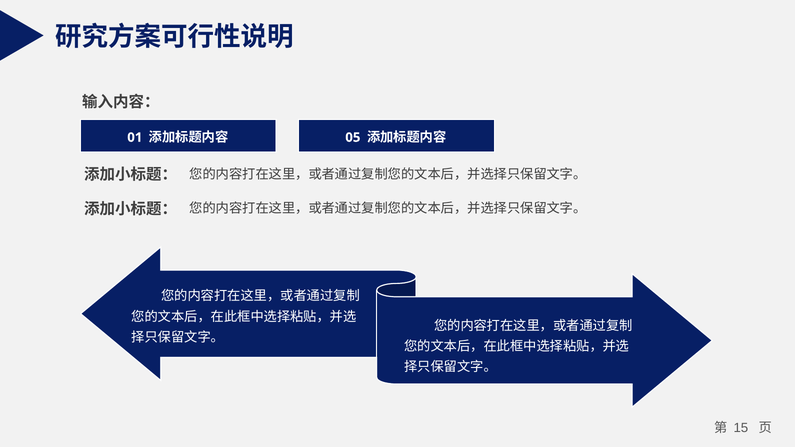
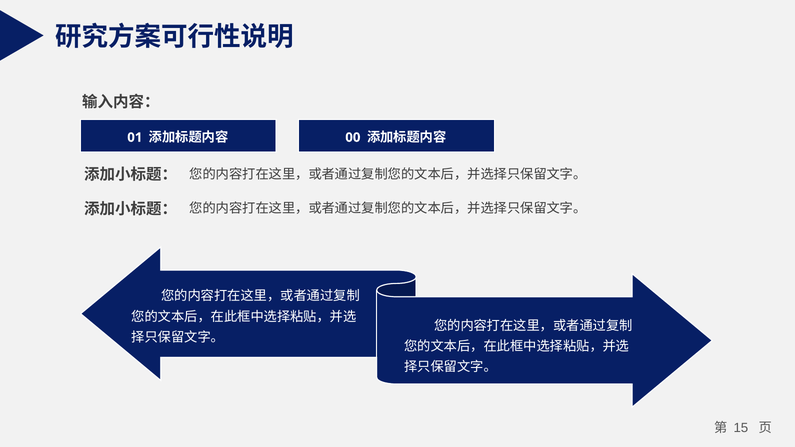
05: 05 -> 00 (353, 138)
